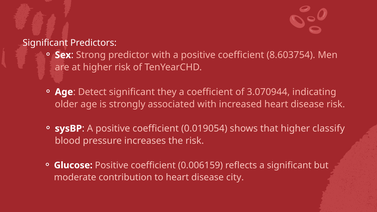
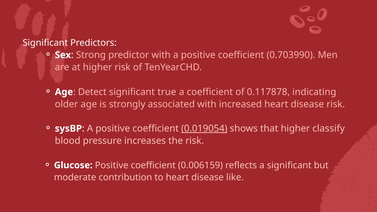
8.603754: 8.603754 -> 0.703990 (291, 55)
they: they -> true (167, 92)
3.070944: 3.070944 -> 0.117878 (268, 92)
0.019054 underline: none -> present (204, 129)
city: city -> like (235, 177)
